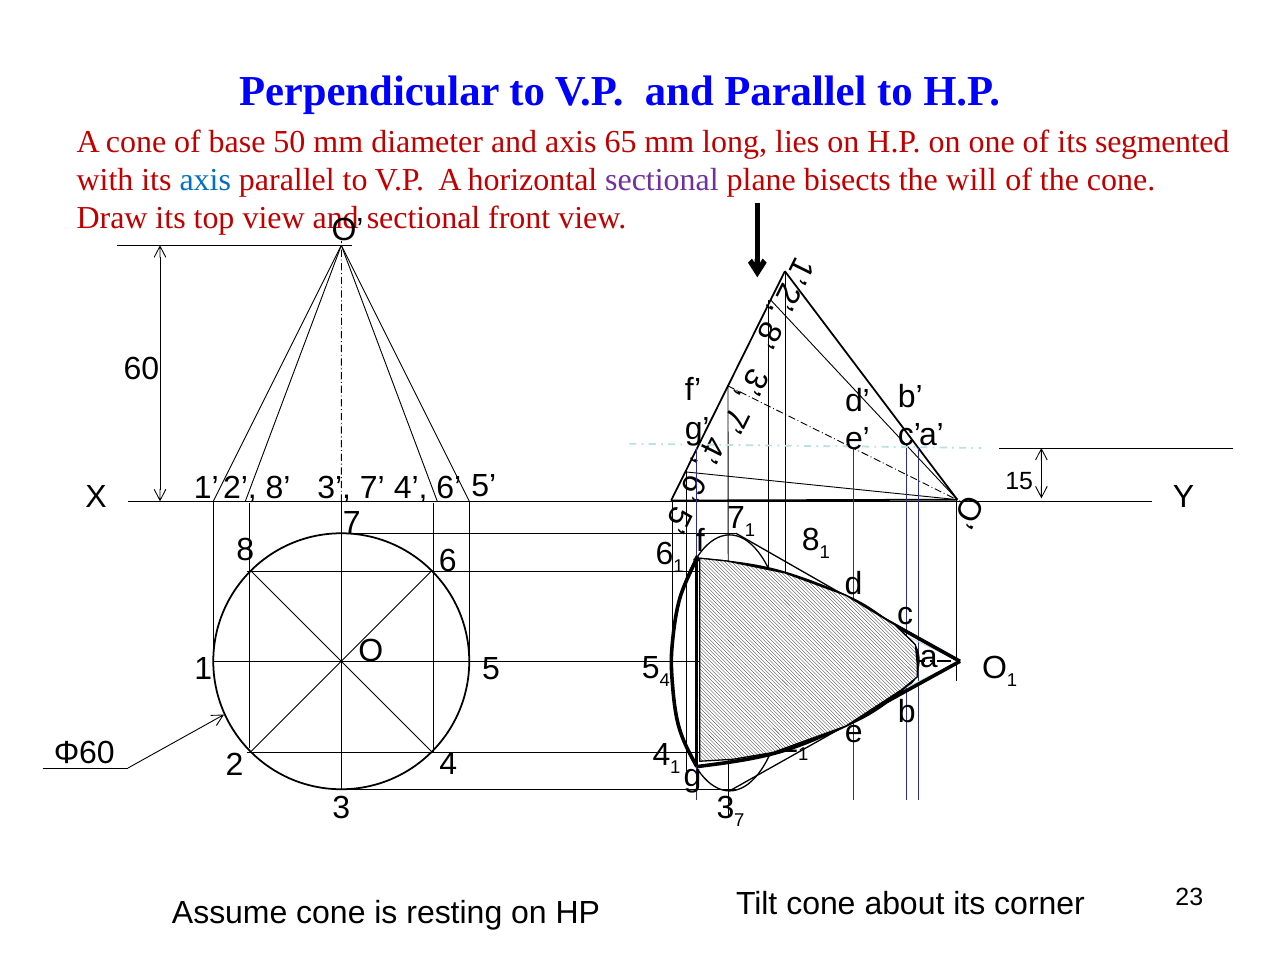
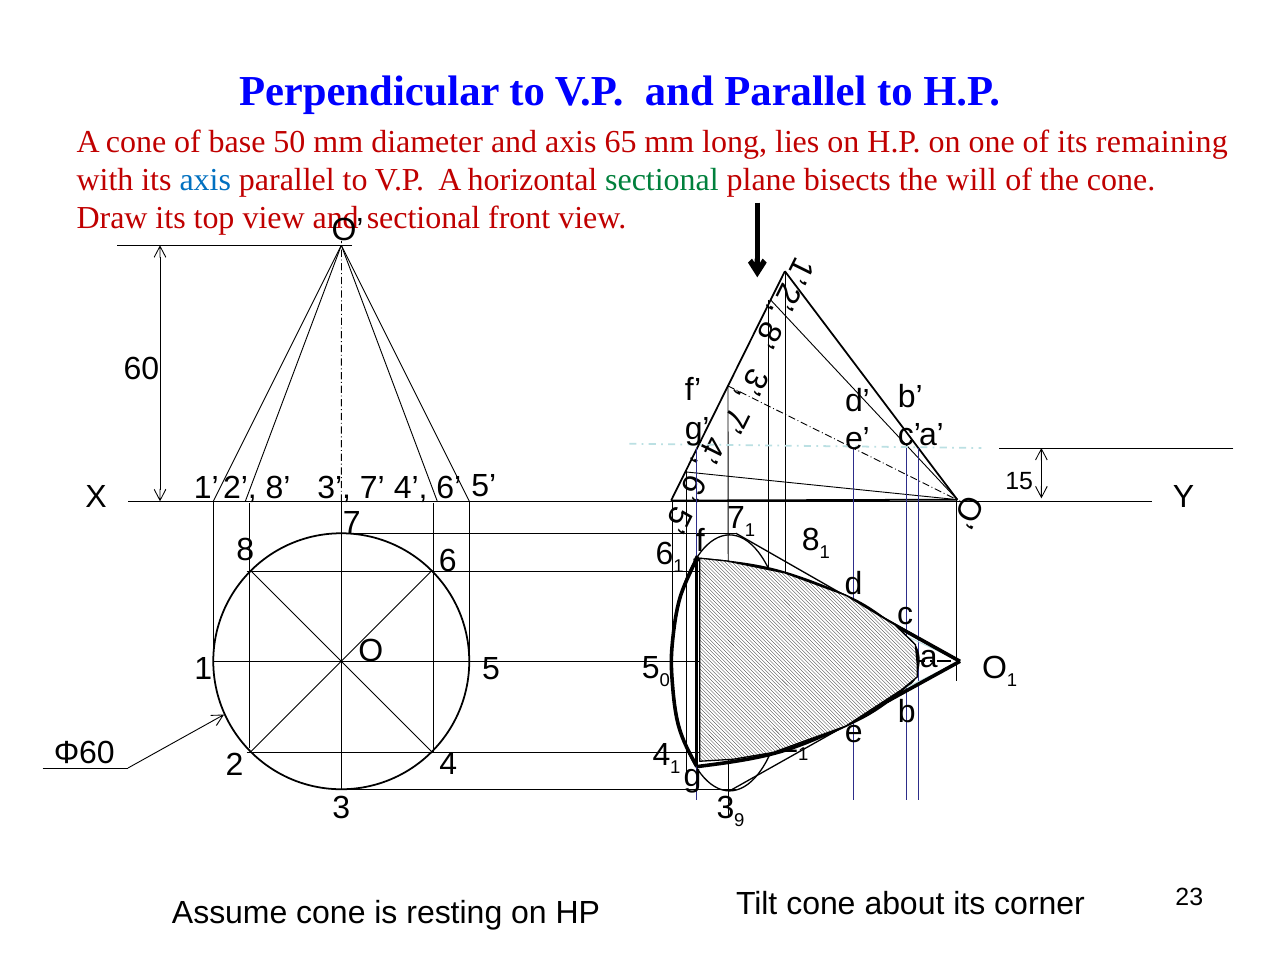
segmented: segmented -> remaining (1162, 142)
sectional colour: purple -> green (662, 180)
5 4: 4 -> 0 (665, 680)
7: 7 -> 9 (739, 820)
